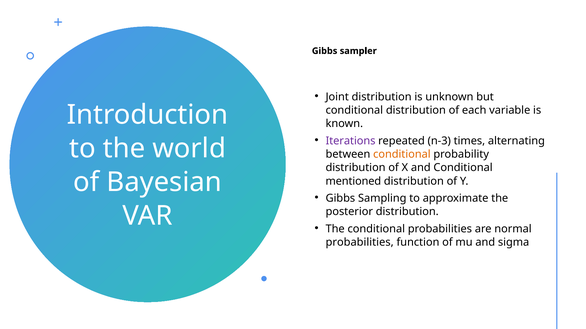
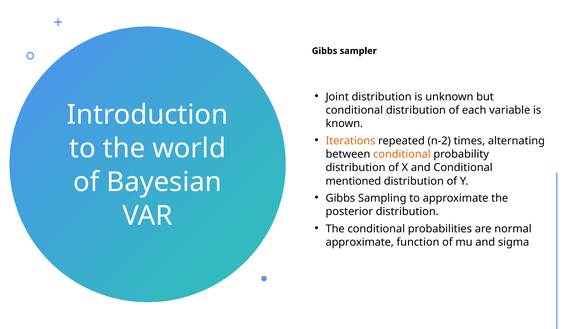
Iterations colour: purple -> orange (351, 141)
n-3: n-3 -> n-2 (439, 141)
probabilities: probabilities -> approximate (360, 243)
